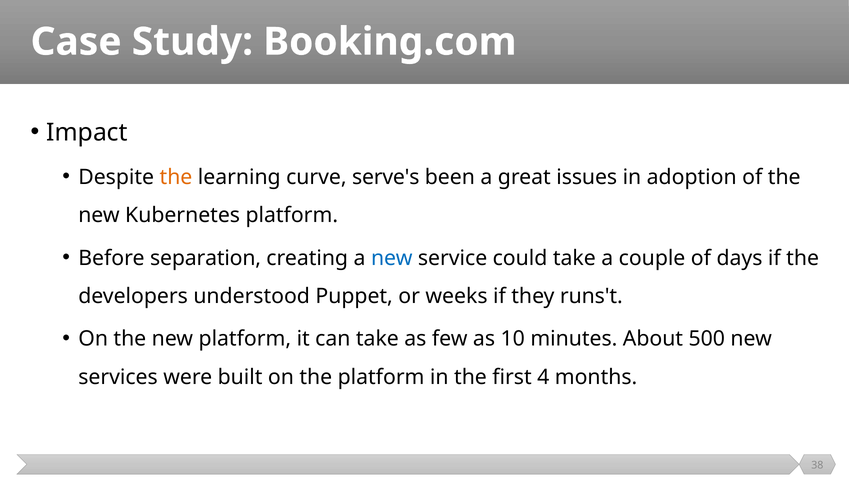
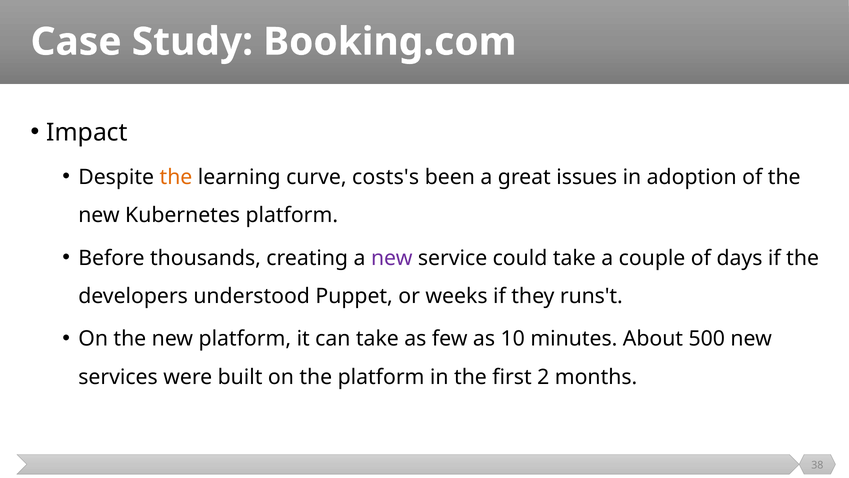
serve's: serve's -> costs's (386, 177)
separation: separation -> thousands (205, 258)
new colour: blue -> purple (392, 258)
4: 4 -> 2 (543, 377)
